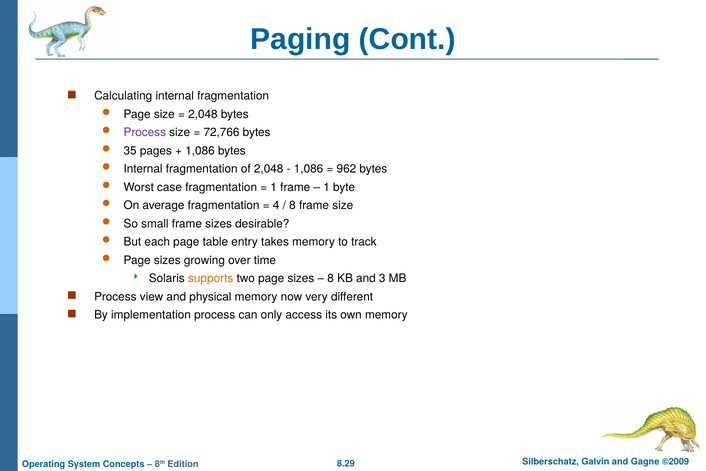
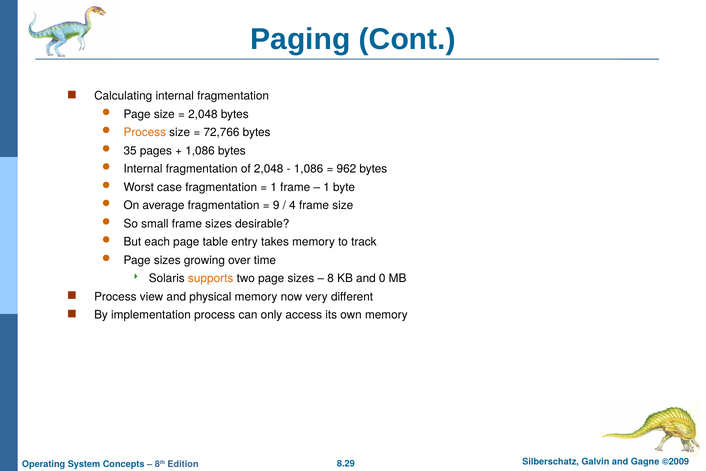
Process colour: purple -> orange (145, 132)
4: 4 -> 9 (276, 205)
8: 8 -> 4 (293, 205)
3: 3 -> 0 (382, 278)
